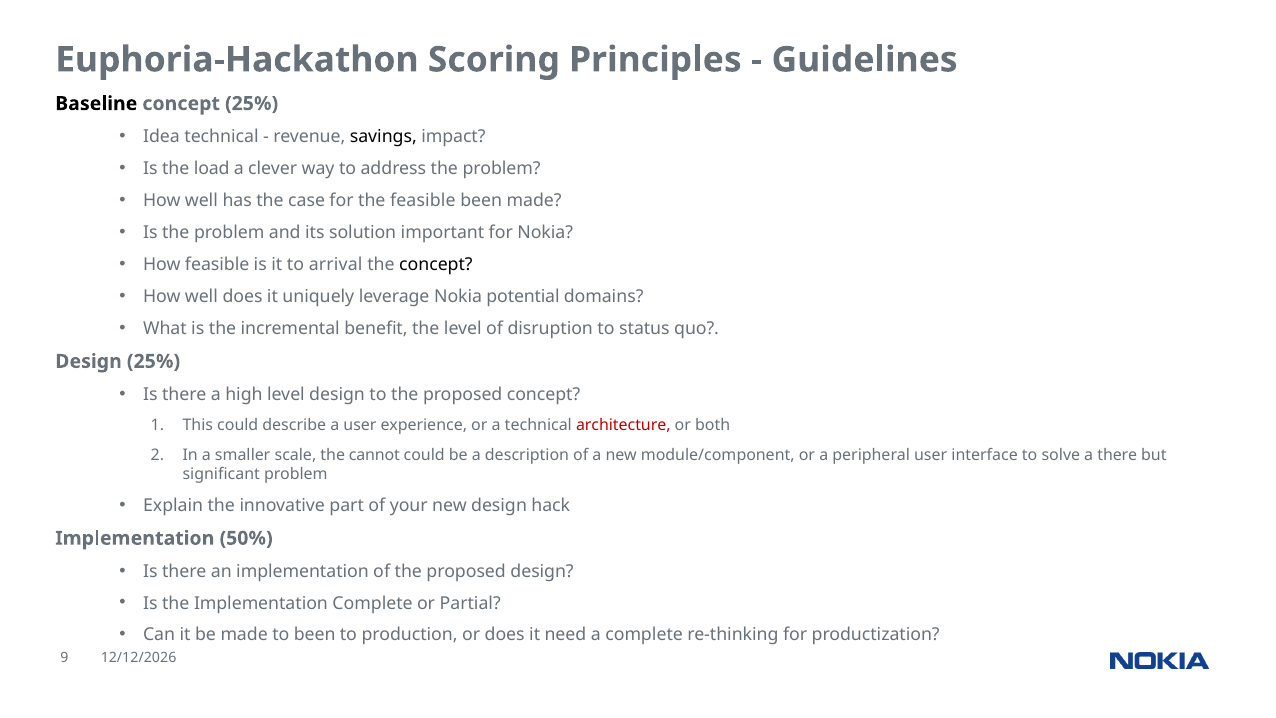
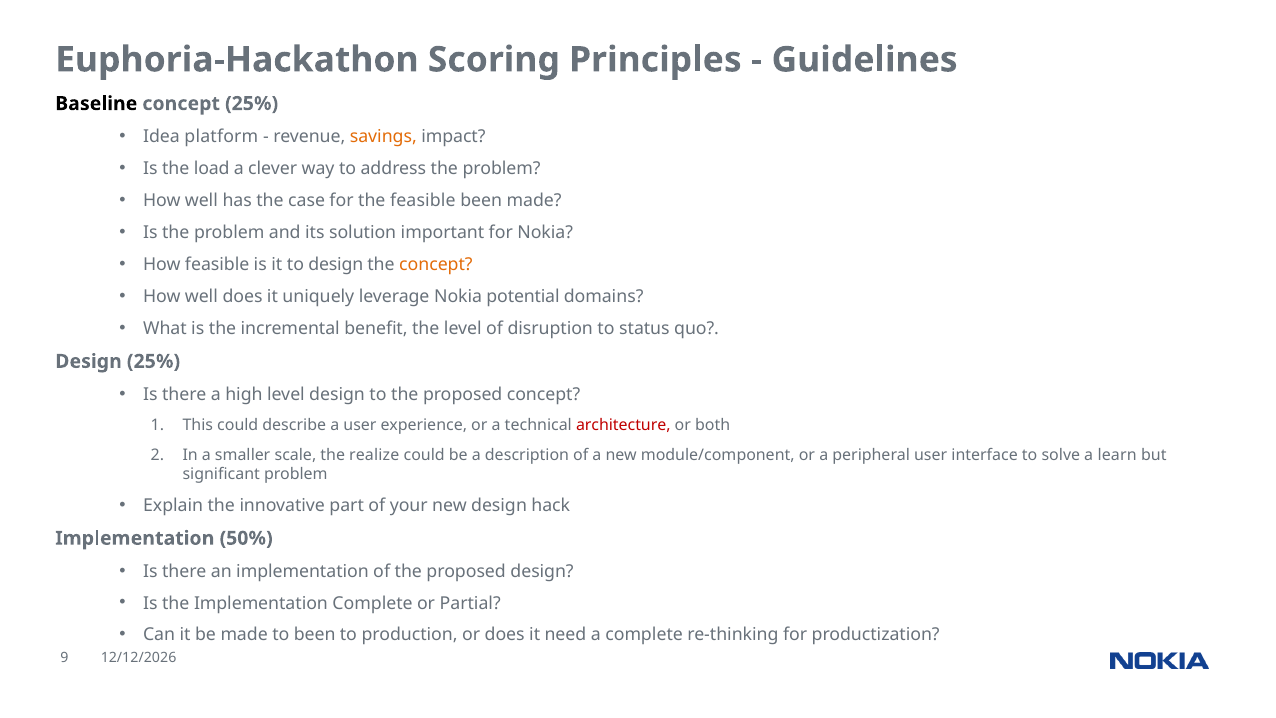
Idea technical: technical -> platform (221, 136)
savings colour: black -> orange (383, 136)
to arrival: arrival -> design (336, 264)
concept colour: black -> orange (436, 264)
cannot: cannot -> realize (374, 455)
a there: there -> learn (1117, 455)
